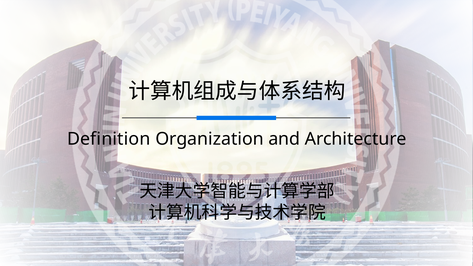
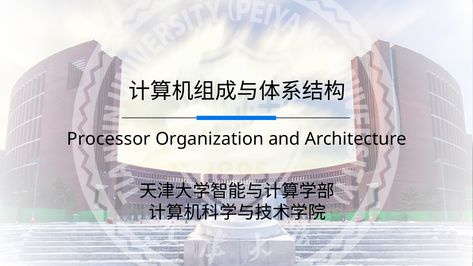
Definition: Definition -> Processor (109, 139)
